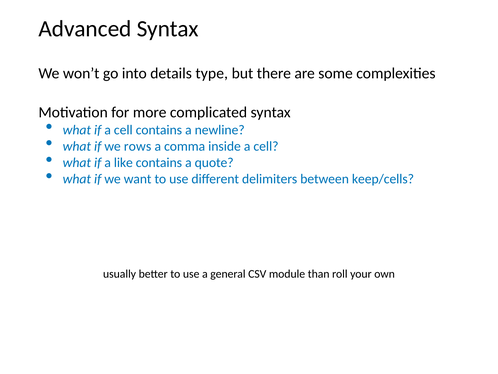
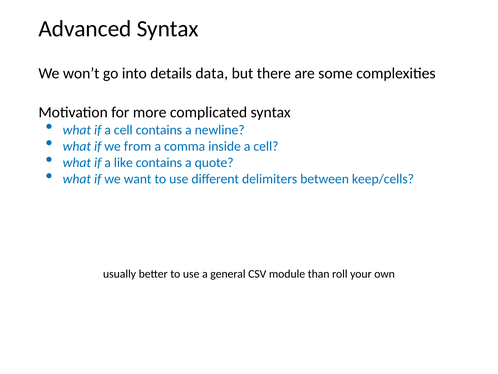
type: type -> data (212, 73)
rows: rows -> from (138, 146)
